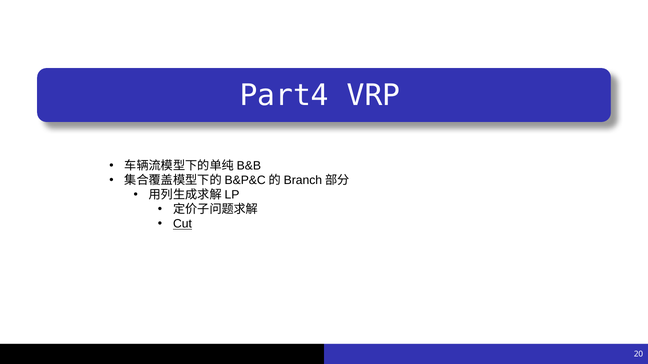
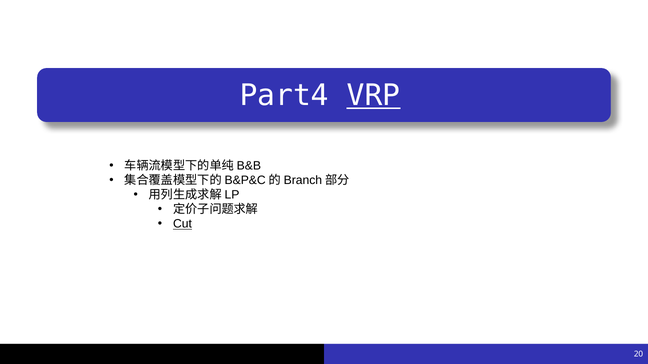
VRP underline: none -> present (374, 96)
